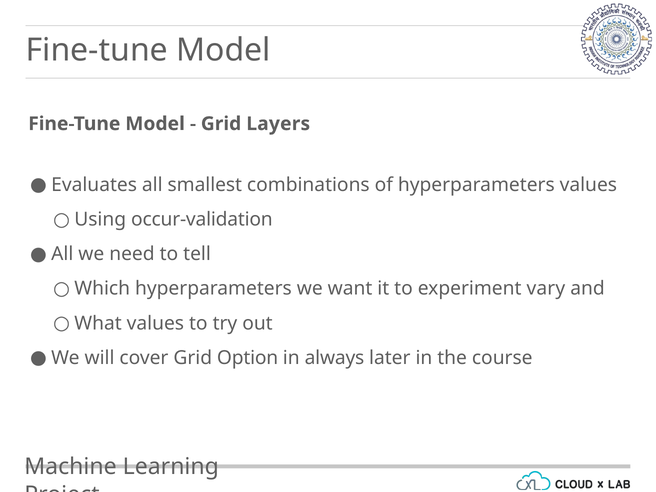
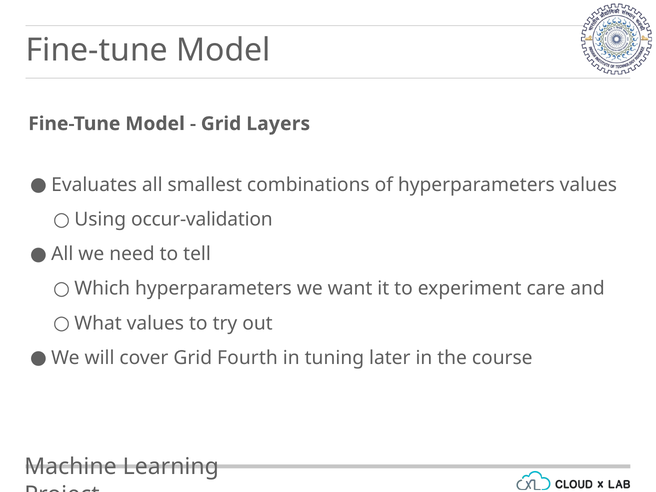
vary: vary -> care (546, 289)
Option: Option -> Fourth (247, 358)
always: always -> tuning (334, 358)
